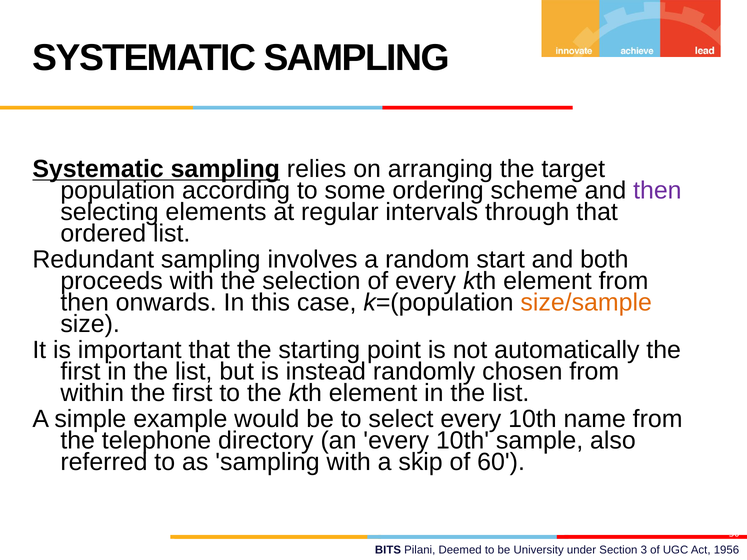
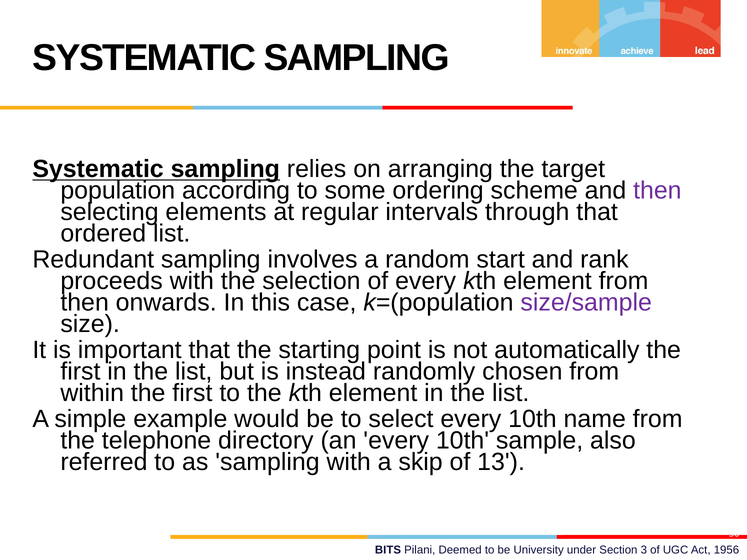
both: both -> rank (604, 260)
size/sample colour: orange -> purple (586, 303)
60: 60 -> 13 (501, 462)
